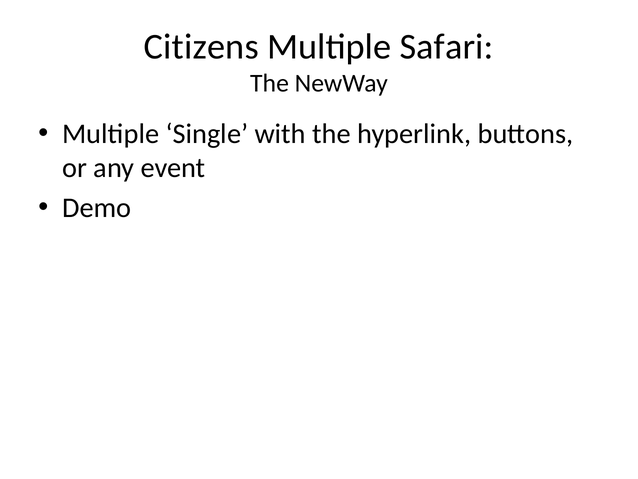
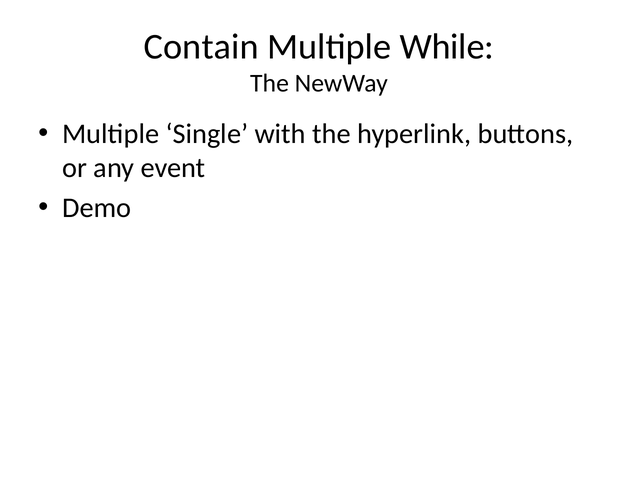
Citizens: Citizens -> Contain (201, 47)
Safari: Safari -> While (447, 47)
